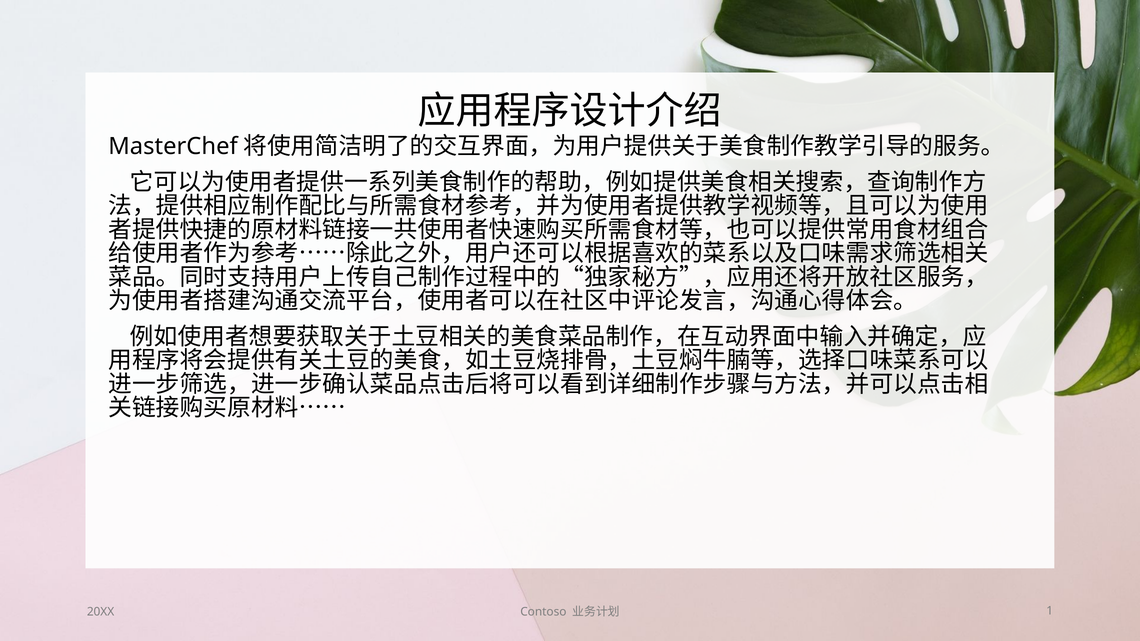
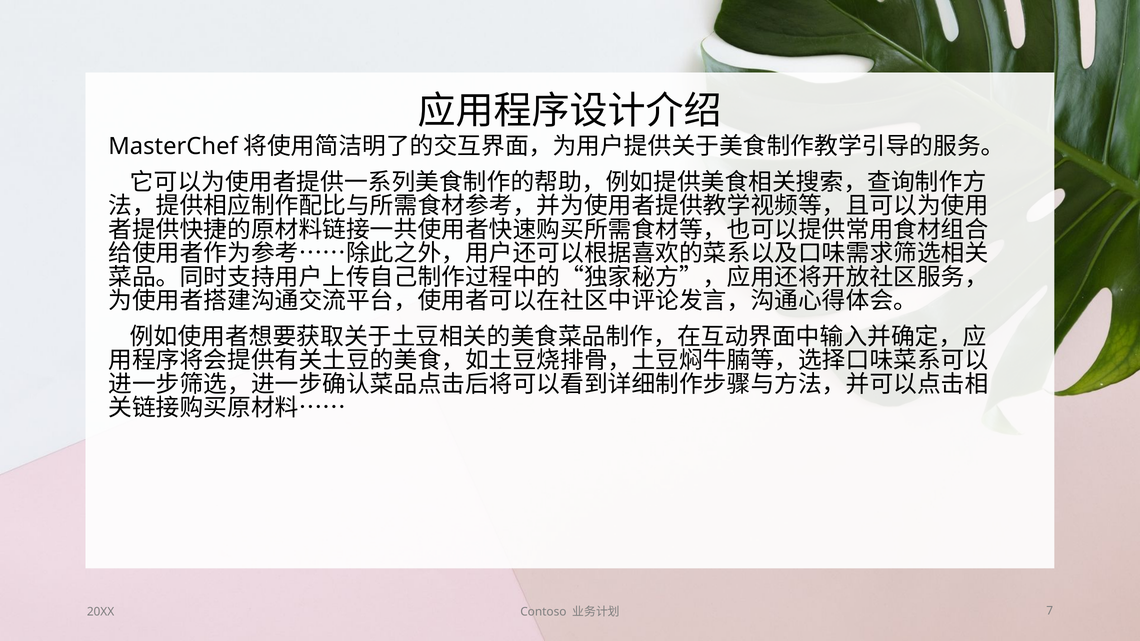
1: 1 -> 7 (1050, 611)
